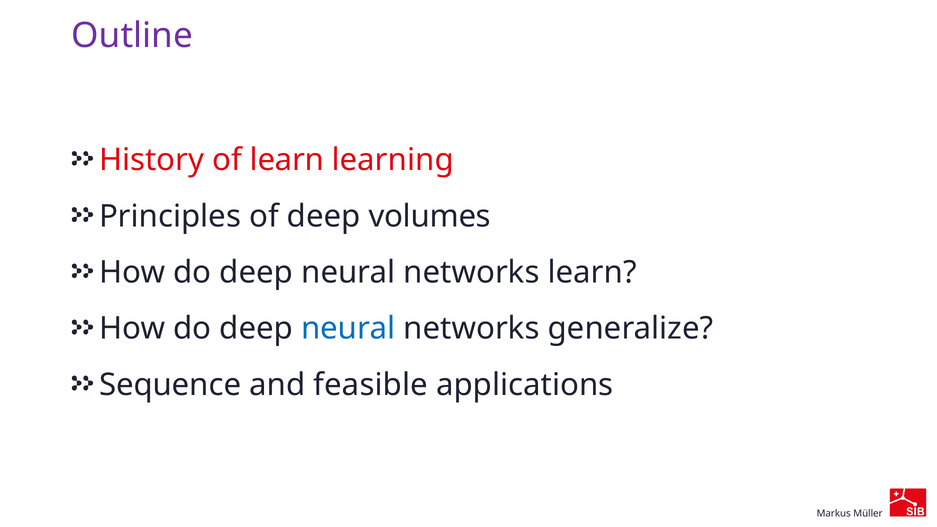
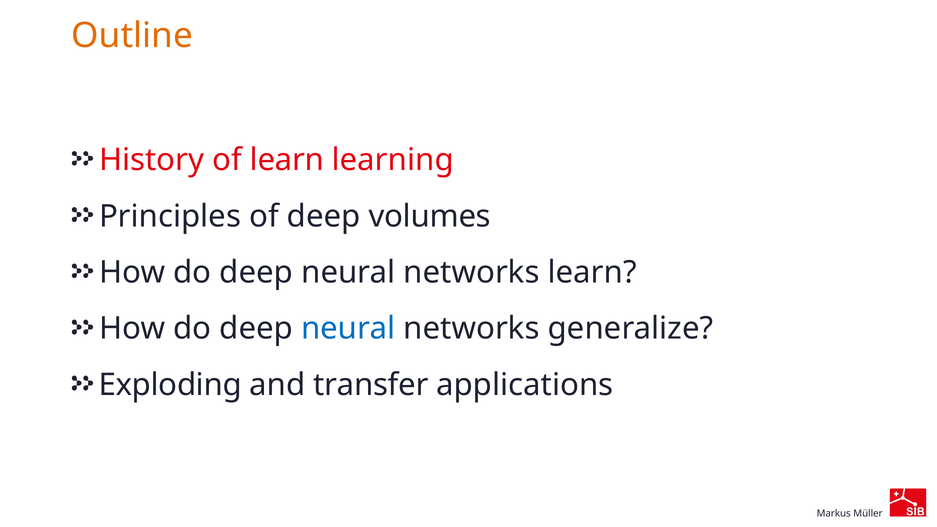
Outline colour: purple -> orange (132, 35)
Sequence: Sequence -> Exploding (170, 385)
feasible: feasible -> transfer (371, 385)
